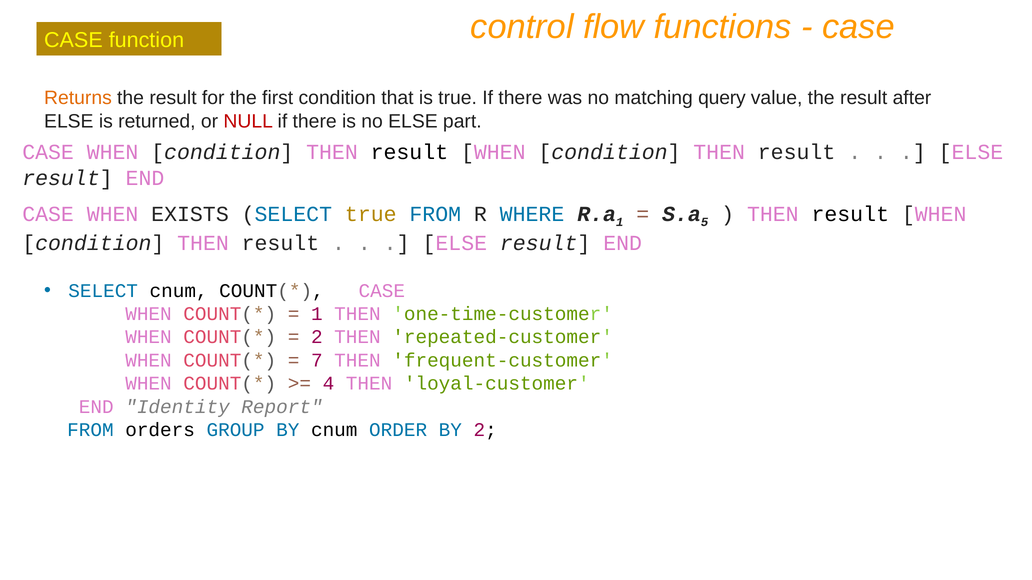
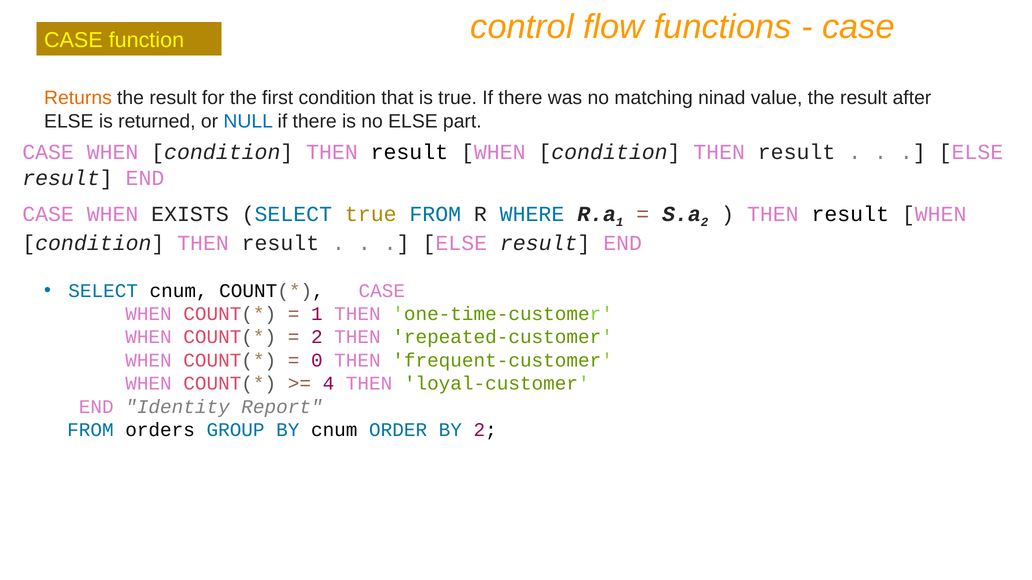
query: query -> ninad (722, 98)
NULL colour: red -> blue (248, 121)
5: 5 -> 2 (705, 223)
7: 7 -> 0 (317, 361)
